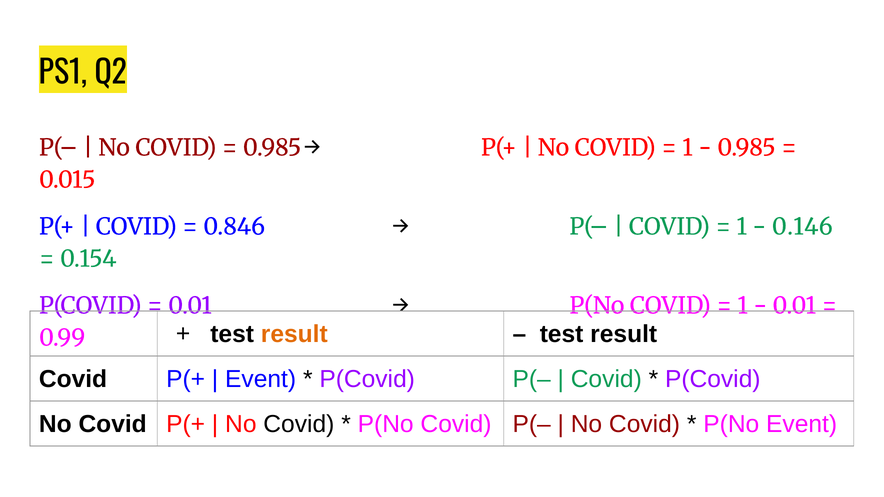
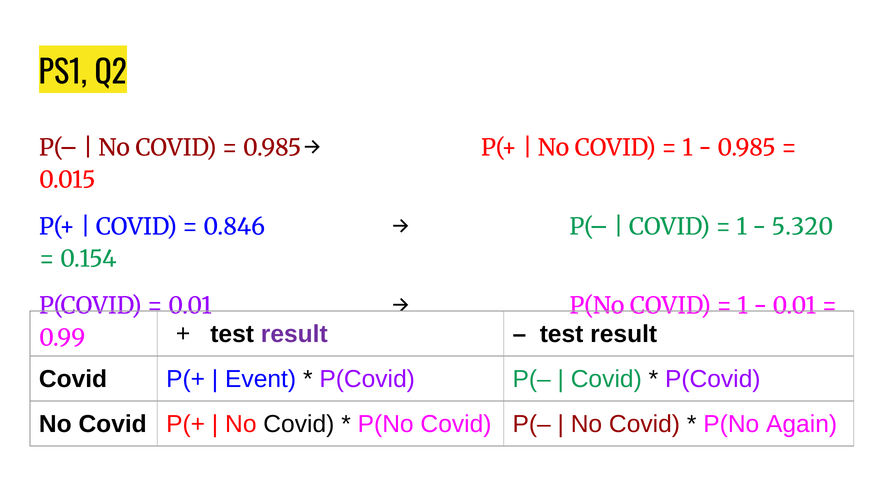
0.146: 0.146 -> 5.320 (802, 227)
result colour: orange -> purple (294, 334)
P(No Event: Event -> Again (802, 424)
